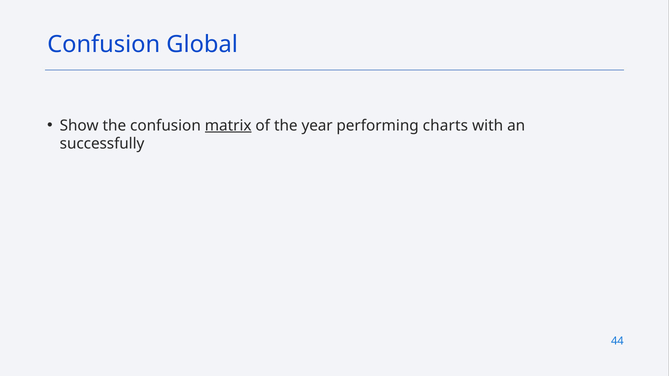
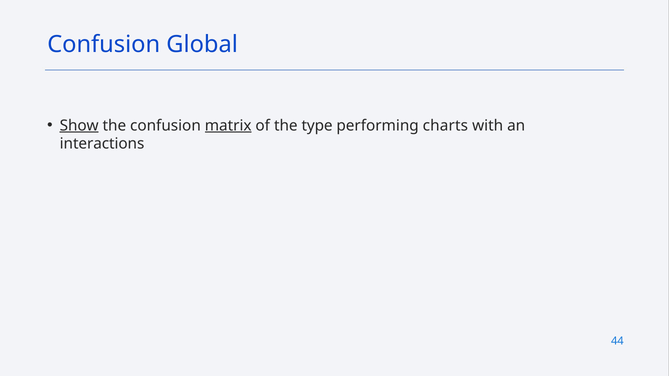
Show underline: none -> present (79, 126)
year: year -> type (317, 126)
successfully: successfully -> interactions (102, 144)
